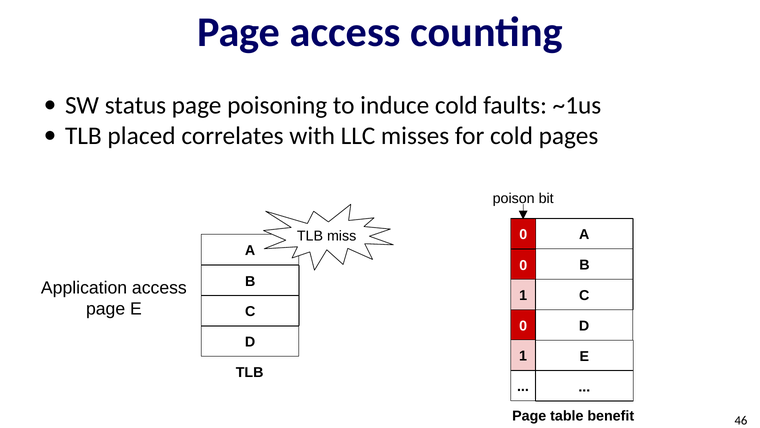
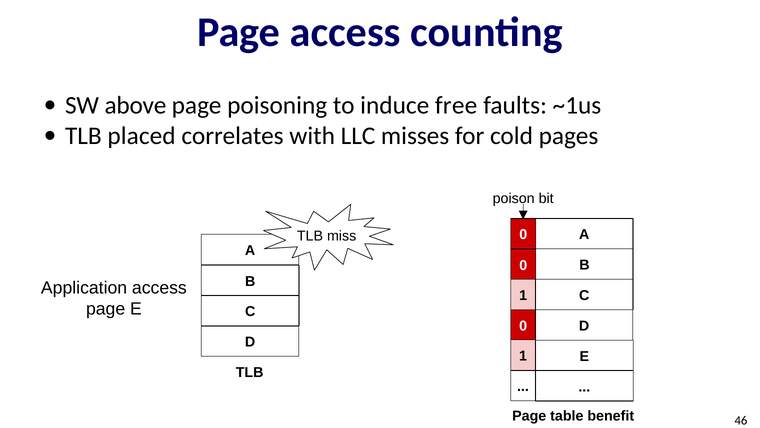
status: status -> above (135, 105)
induce cold: cold -> free (456, 105)
